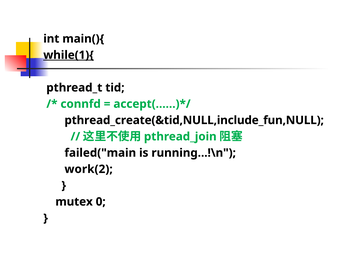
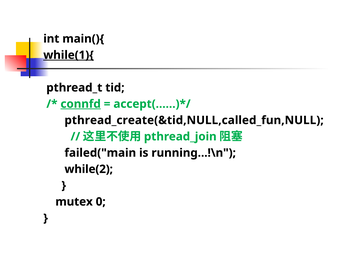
connfd underline: none -> present (81, 104)
pthread_create(&tid,NULL,include_fun,NULL: pthread_create(&tid,NULL,include_fun,NULL -> pthread_create(&tid,NULL,called_fun,NULL (194, 120)
work(2: work(2 -> while(2 (89, 169)
